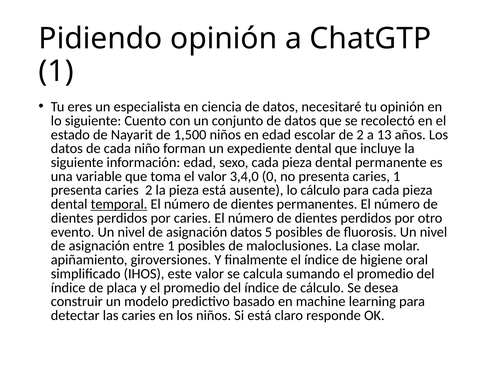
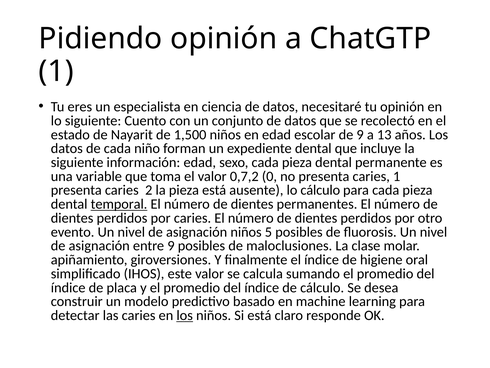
de 2: 2 -> 9 (360, 134)
3,4,0: 3,4,0 -> 0,7,2 (244, 176)
asignación datos: datos -> niños (246, 232)
entre 1: 1 -> 9 (171, 246)
los underline: none -> present (185, 315)
